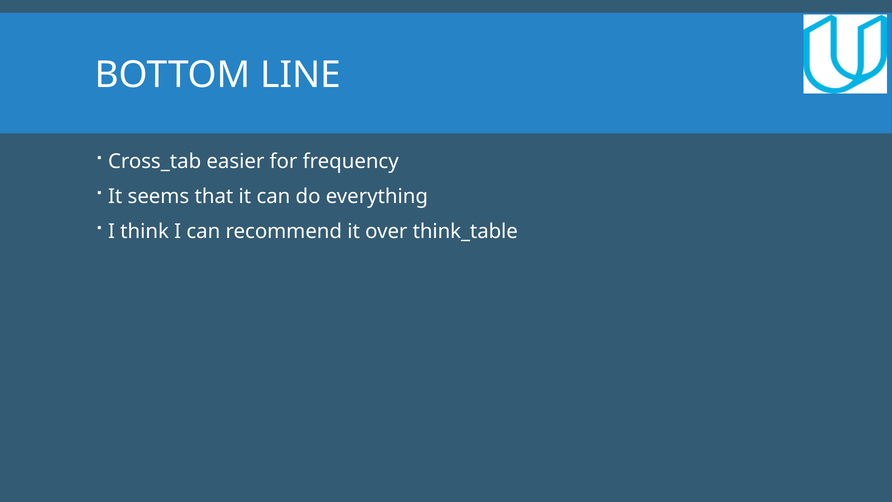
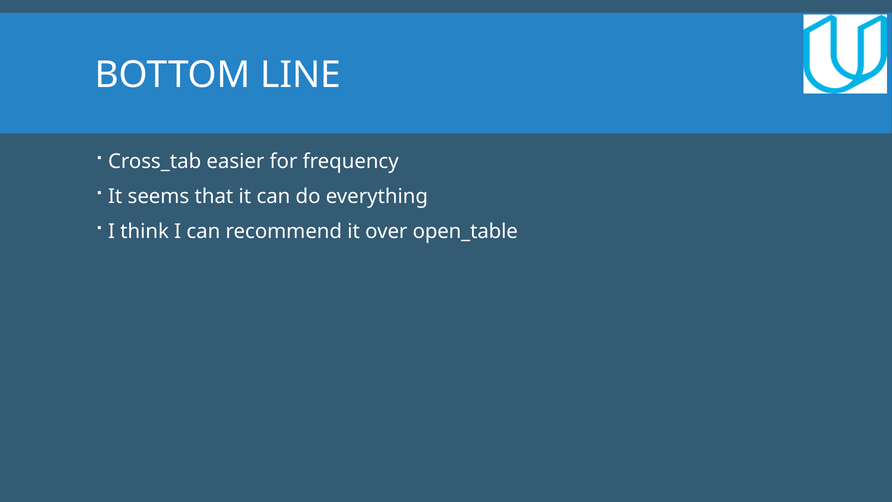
think_table: think_table -> open_table (465, 232)
